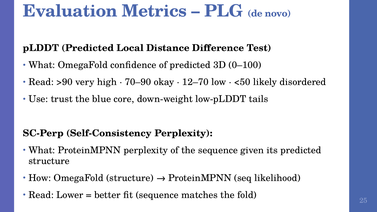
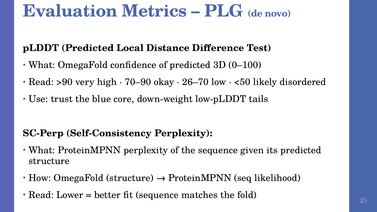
12–70: 12–70 -> 26–70 (195, 82)
